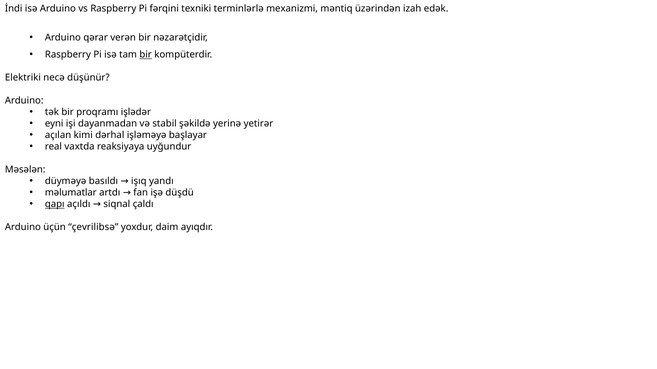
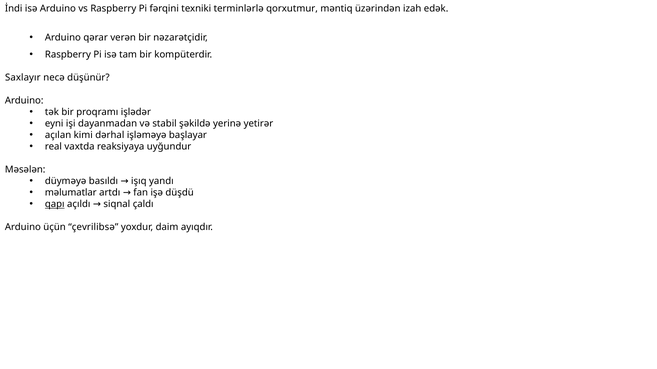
mexanizmi: mexanizmi -> qorxutmur (292, 9)
bir underline: present -> none (146, 55)
Elektriki: Elektriki -> Saxlayır (23, 78)
